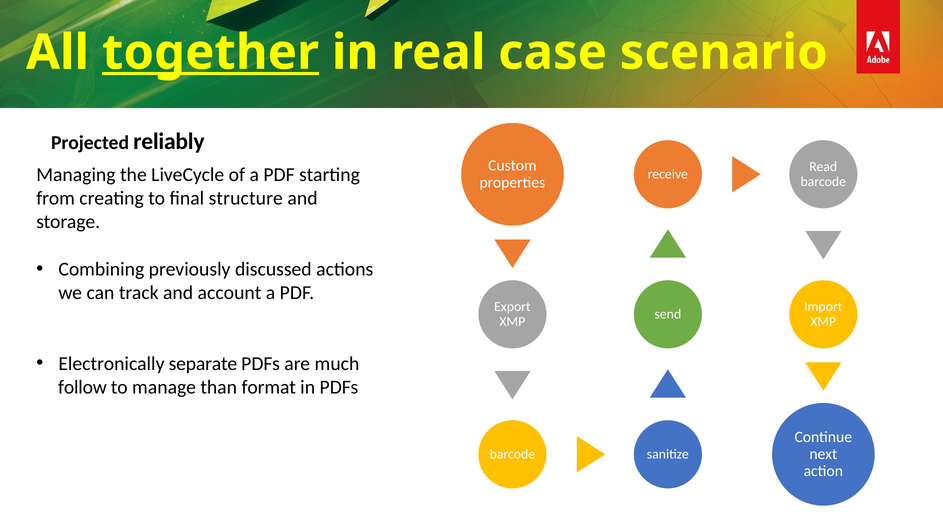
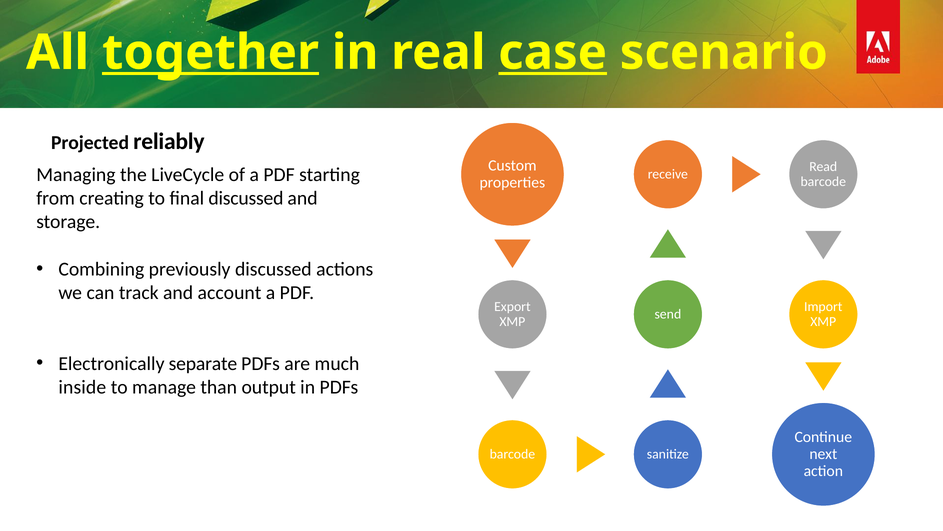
case underline: none -> present (553, 52)
final structure: structure -> discussed (246, 198)
follow: follow -> inside (82, 387)
format: format -> output (269, 387)
